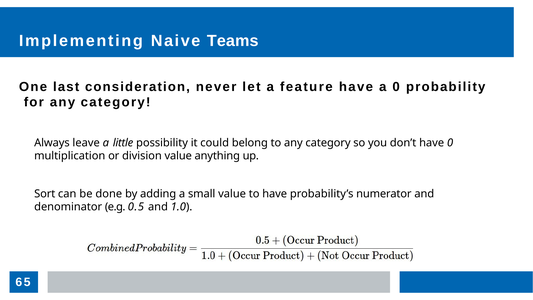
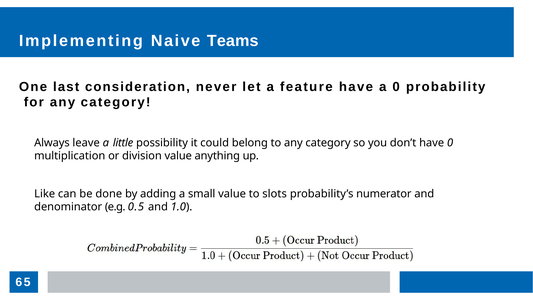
Sort: Sort -> Like (45, 194)
to have: have -> slots (275, 194)
